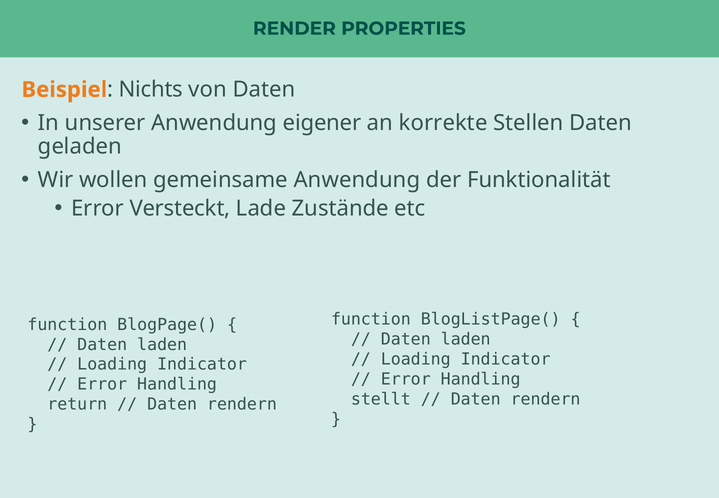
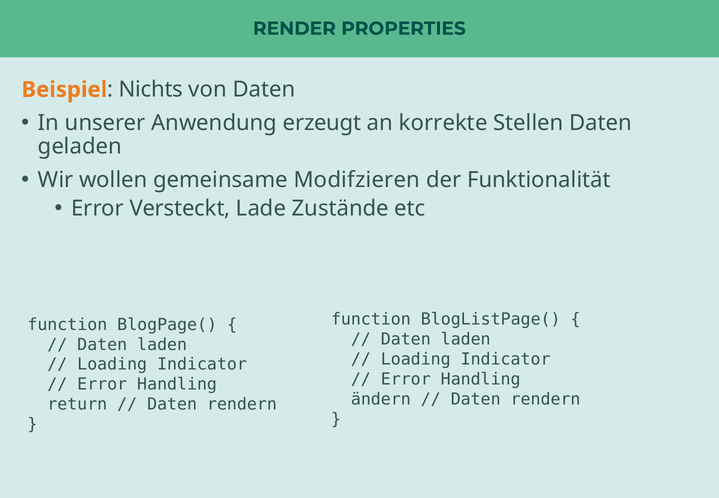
eigener: eigener -> erzeugt (322, 123)
gemeinsame Anwendung: Anwendung -> Modifzieren (357, 180)
stellt: stellt -> ändern (381, 399)
